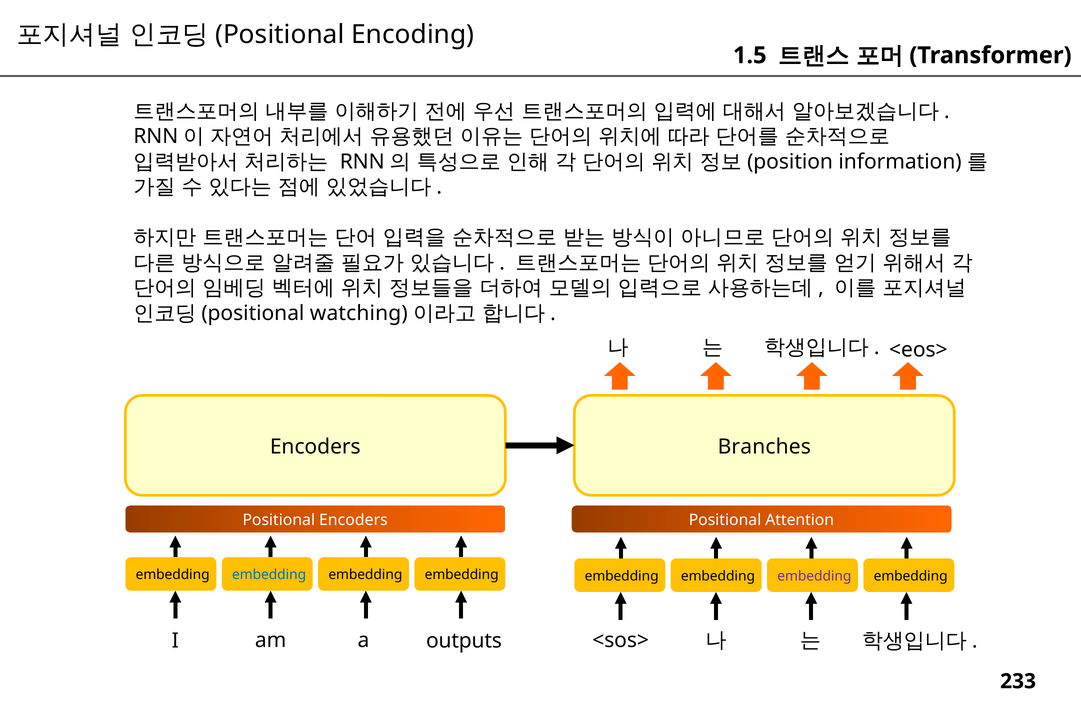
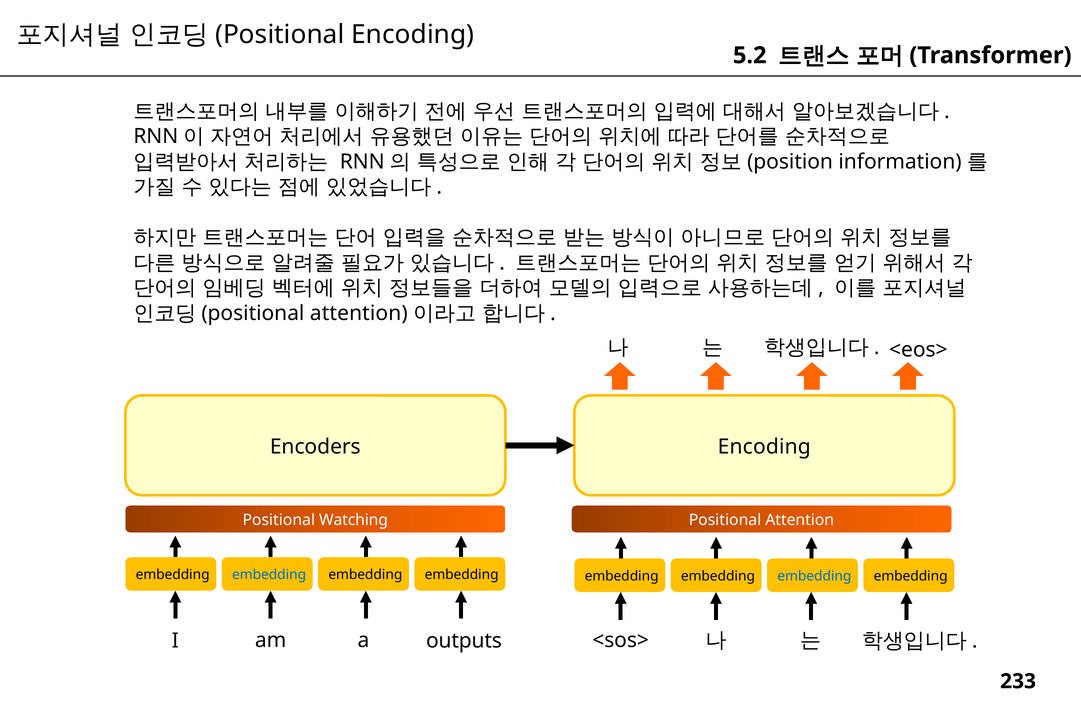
1.5: 1.5 -> 5.2 (750, 55)
watching: watching -> attention (359, 313)
Encoders Branches: Branches -> Encoding (764, 447)
Positional Encoders: Encoders -> Watching (354, 520)
embedding colour: purple -> blue (814, 576)
